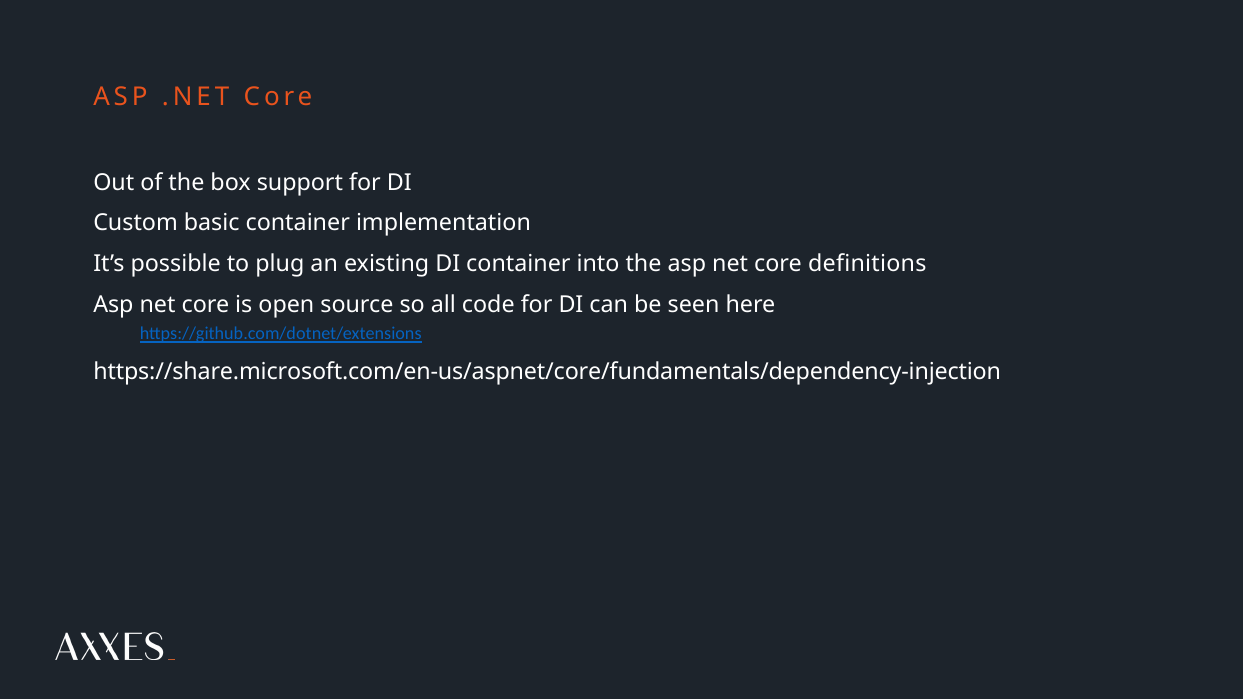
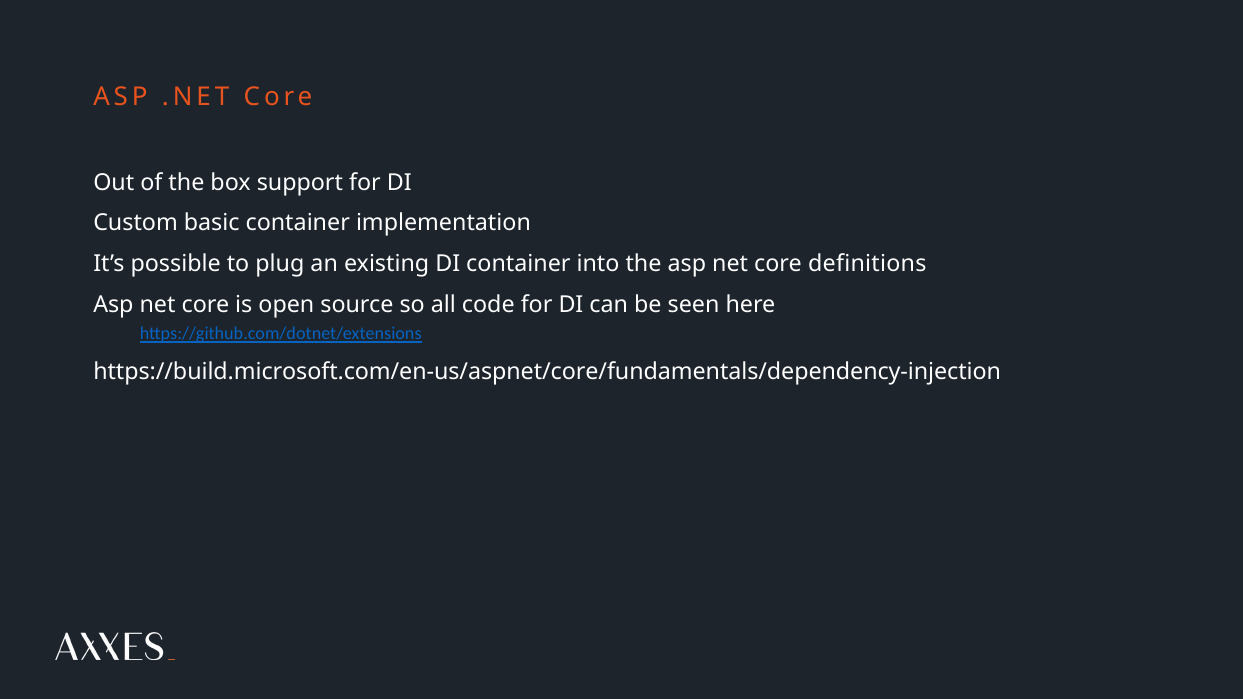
https://share.microsoft.com/en-us/aspnet/core/fundamentals/dependency-injection: https://share.microsoft.com/en-us/aspnet/core/fundamentals/dependency-injection -> https://build.microsoft.com/en-us/aspnet/core/fundamentals/dependency-injection (547, 372)
